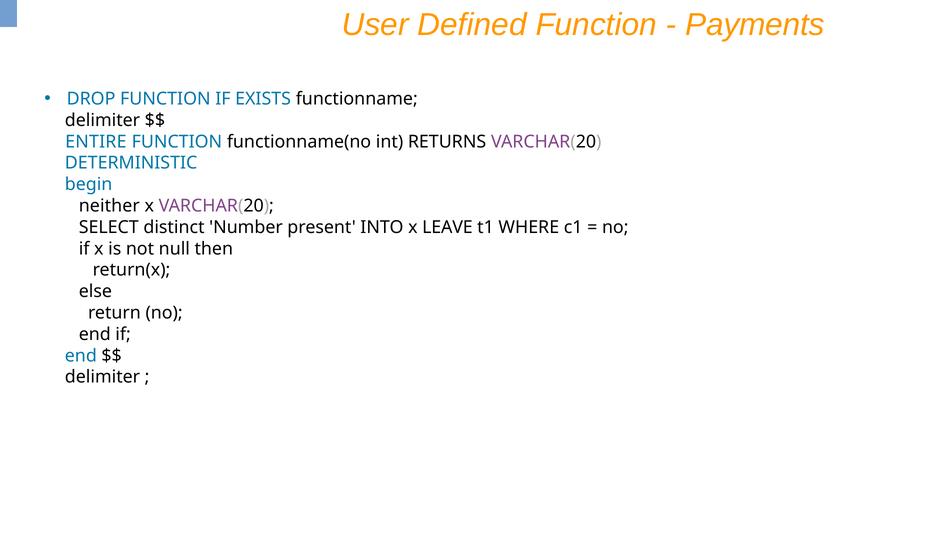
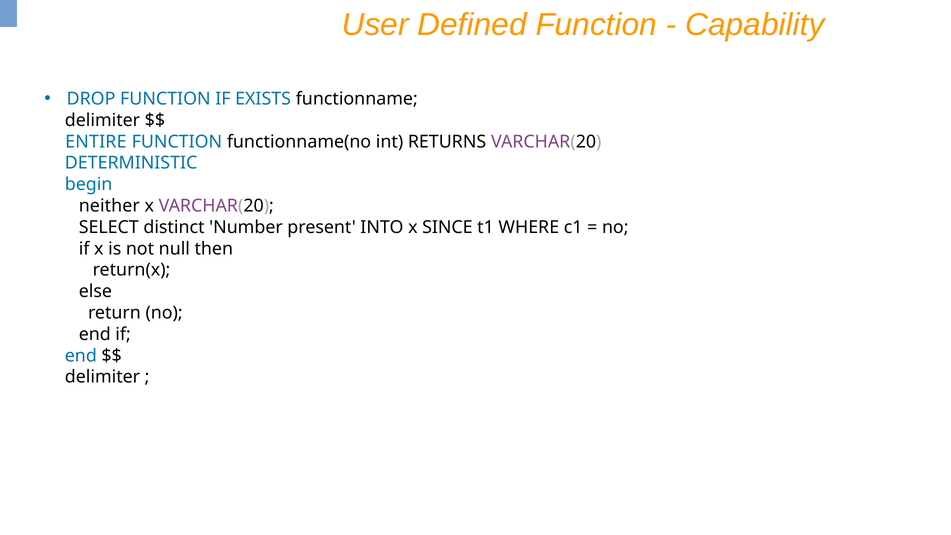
Payments: Payments -> Capability (755, 25)
LEAVE: LEAVE -> SINCE (447, 227)
